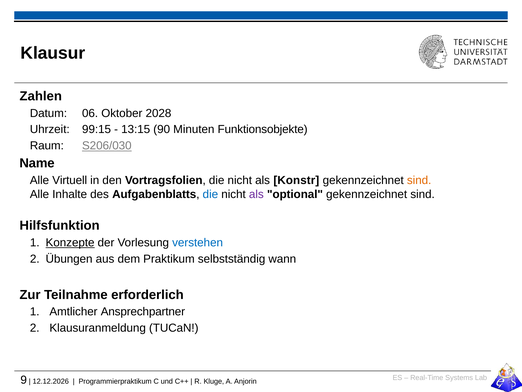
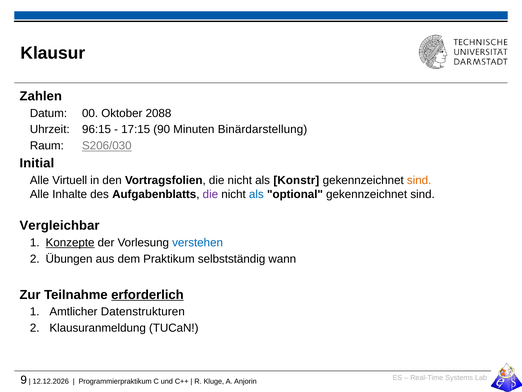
06: 06 -> 00 (90, 113)
2028: 2028 -> 2088 (158, 113)
99:15: 99:15 -> 96:15 (97, 129)
13:15: 13:15 -> 17:15 (136, 129)
Funktionsobjekte: Funktionsobjekte -> Binärdarstellung (263, 129)
Name: Name -> Initial (37, 163)
die colour: blue -> purple (210, 194)
als colour: purple -> blue (256, 194)
Hilfsfunktion: Hilfsfunktion -> Vergleichbar (60, 225)
erforderlich underline: none -> present (147, 294)
Ansprechpartner: Ansprechpartner -> Datenstrukturen (143, 311)
